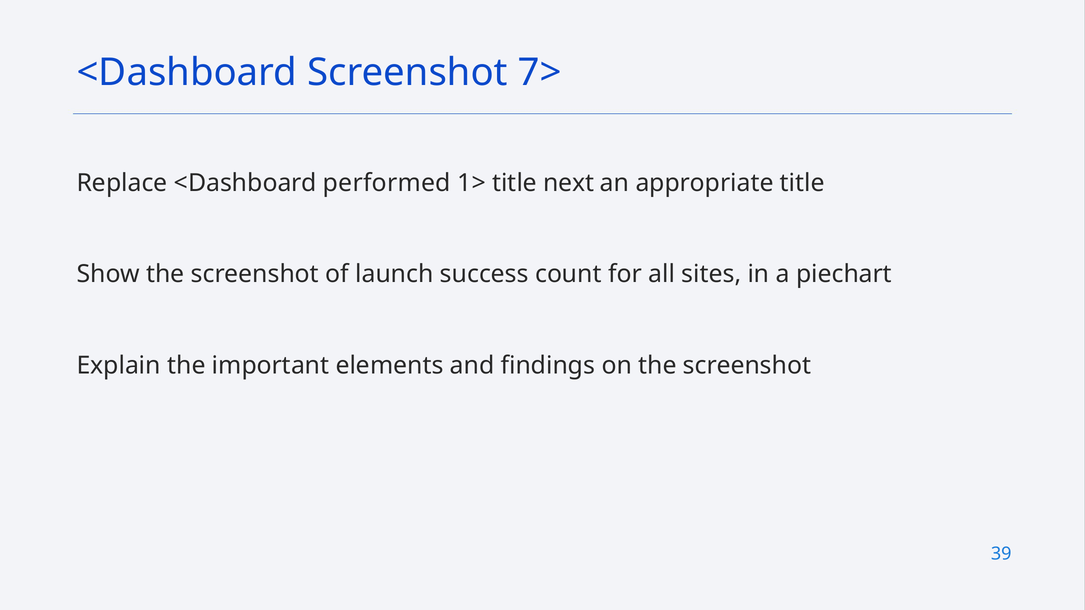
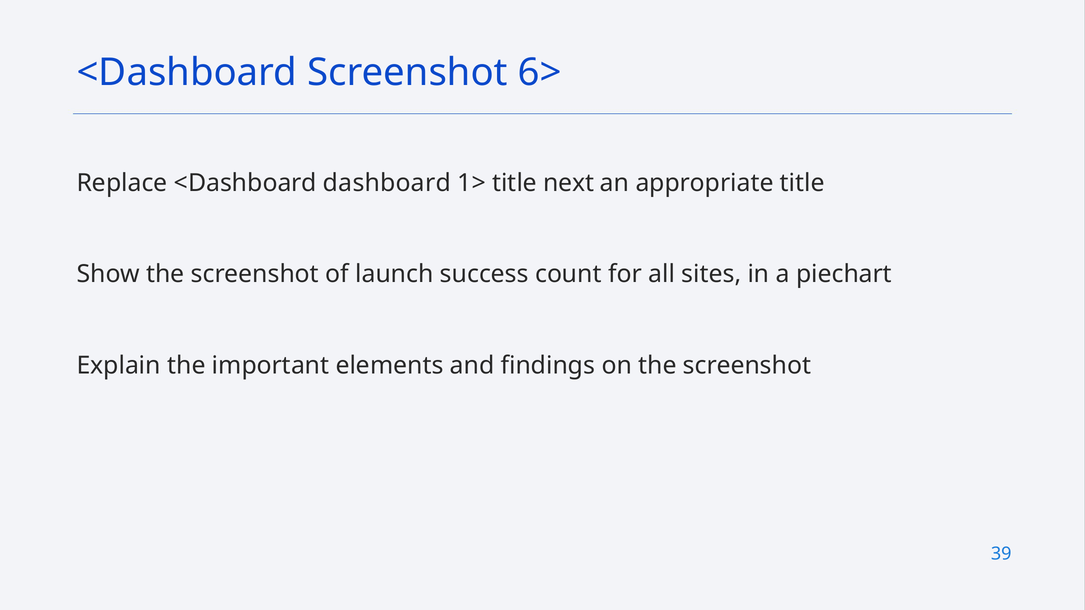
7>: 7> -> 6> (540, 72)
performed: performed -> dashboard (387, 183)
